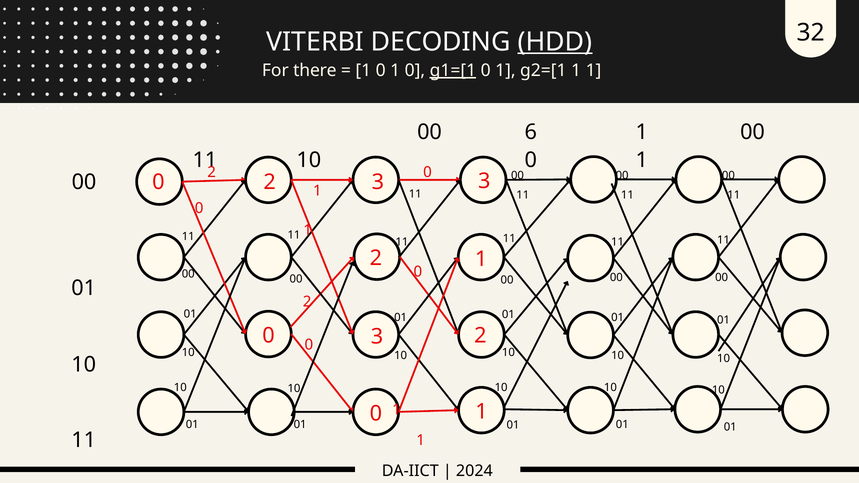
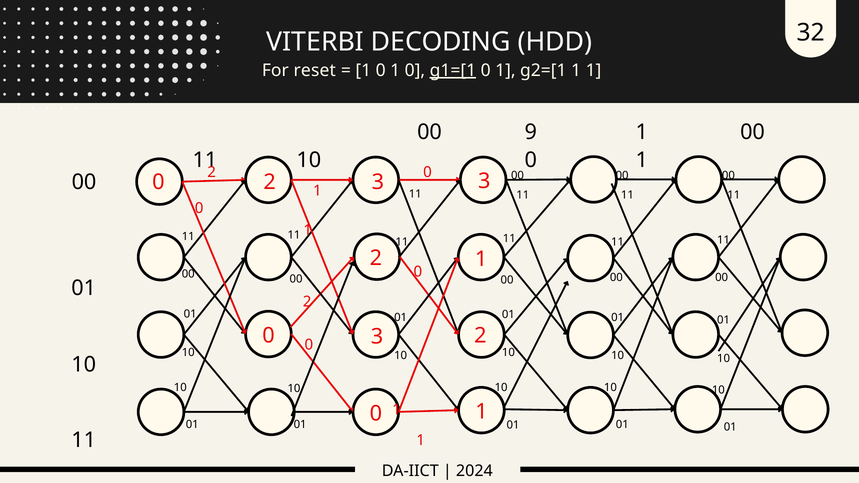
HDD underline: present -> none (555, 42)
there: there -> reset (315, 70)
6: 6 -> 9 (531, 132)
